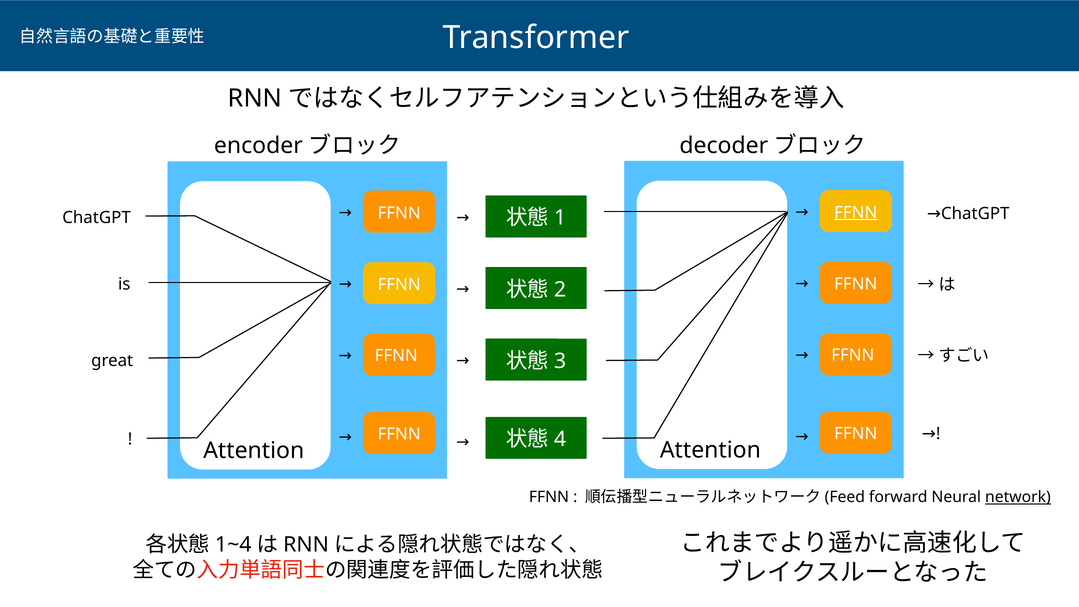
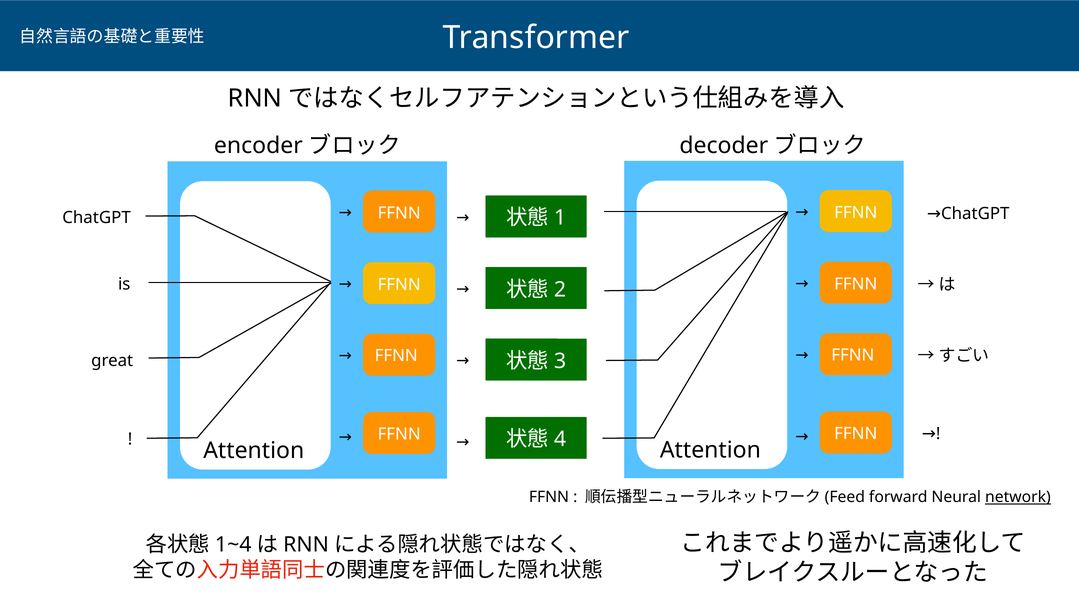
FFNN underline: present -> none (856, 212)
